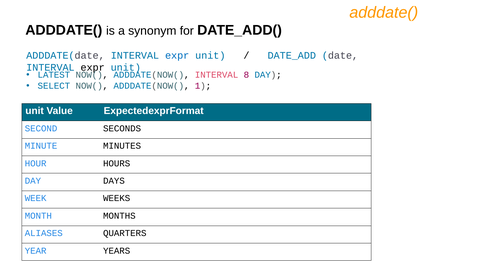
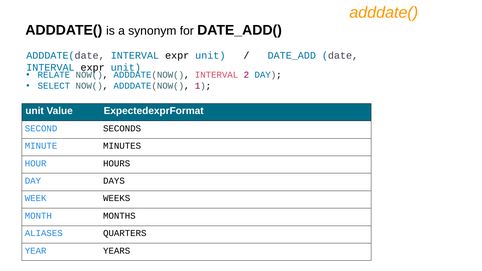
expr colour: blue -> black (177, 55)
LATEST: LATEST -> RELATE (54, 75)
8: 8 -> 2 (246, 75)
